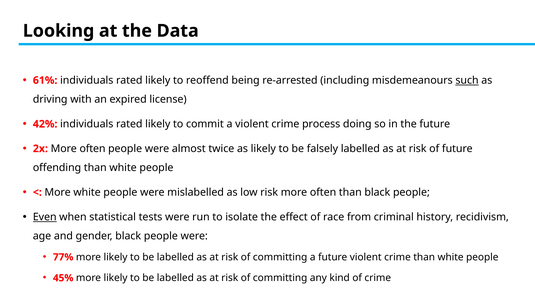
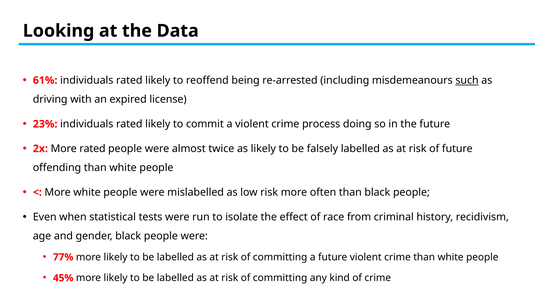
42%: 42% -> 23% (45, 124)
2x More often: often -> rated (92, 149)
Even underline: present -> none (45, 217)
